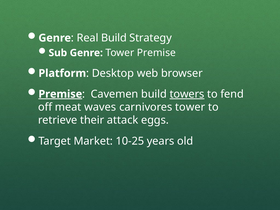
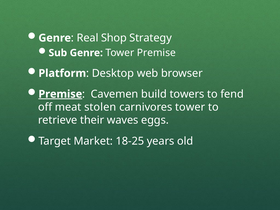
Real Build: Build -> Shop (114, 38)
towers underline: present -> none (187, 94)
waves: waves -> stolen (100, 107)
attack: attack -> waves (123, 120)
10-25: 10-25 -> 18-25 (130, 141)
